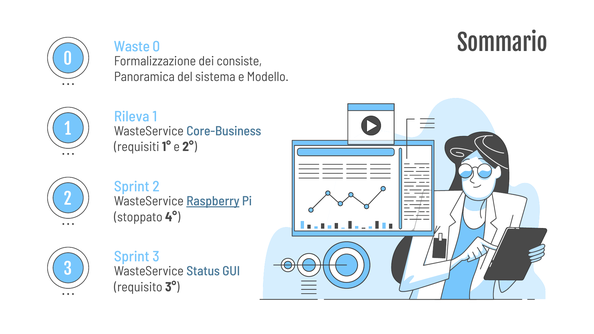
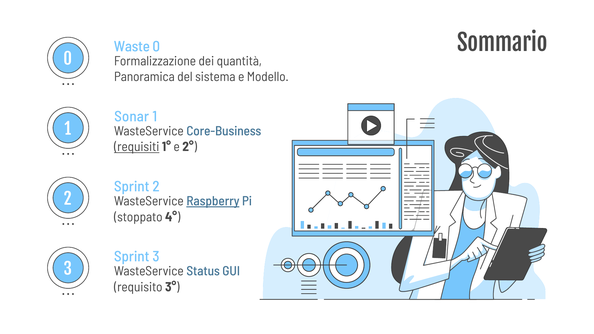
consiste: consiste -> quantità (239, 61)
Rileva: Rileva -> Sonar (132, 117)
requisiti underline: none -> present (137, 147)
